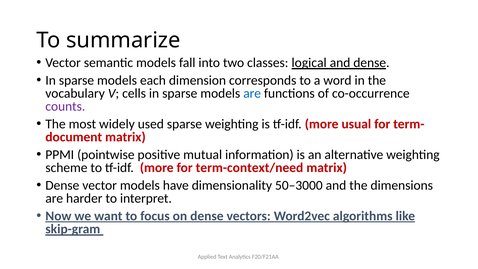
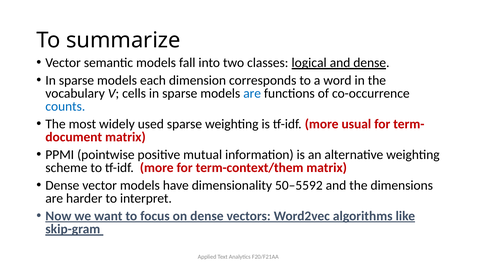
counts colour: purple -> blue (65, 106)
term-context/need: term-context/need -> term-context/them (250, 168)
50–3000: 50–3000 -> 50–5592 (299, 185)
